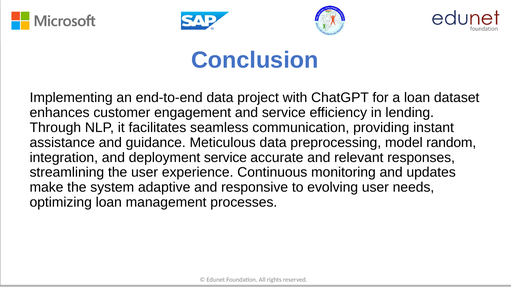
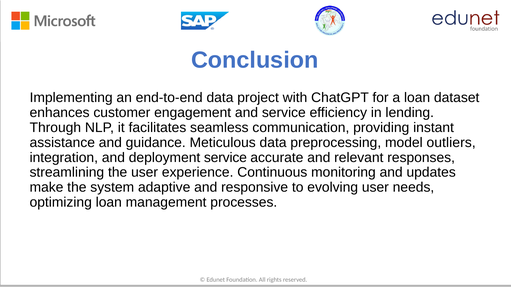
random: random -> outliers (451, 143)
